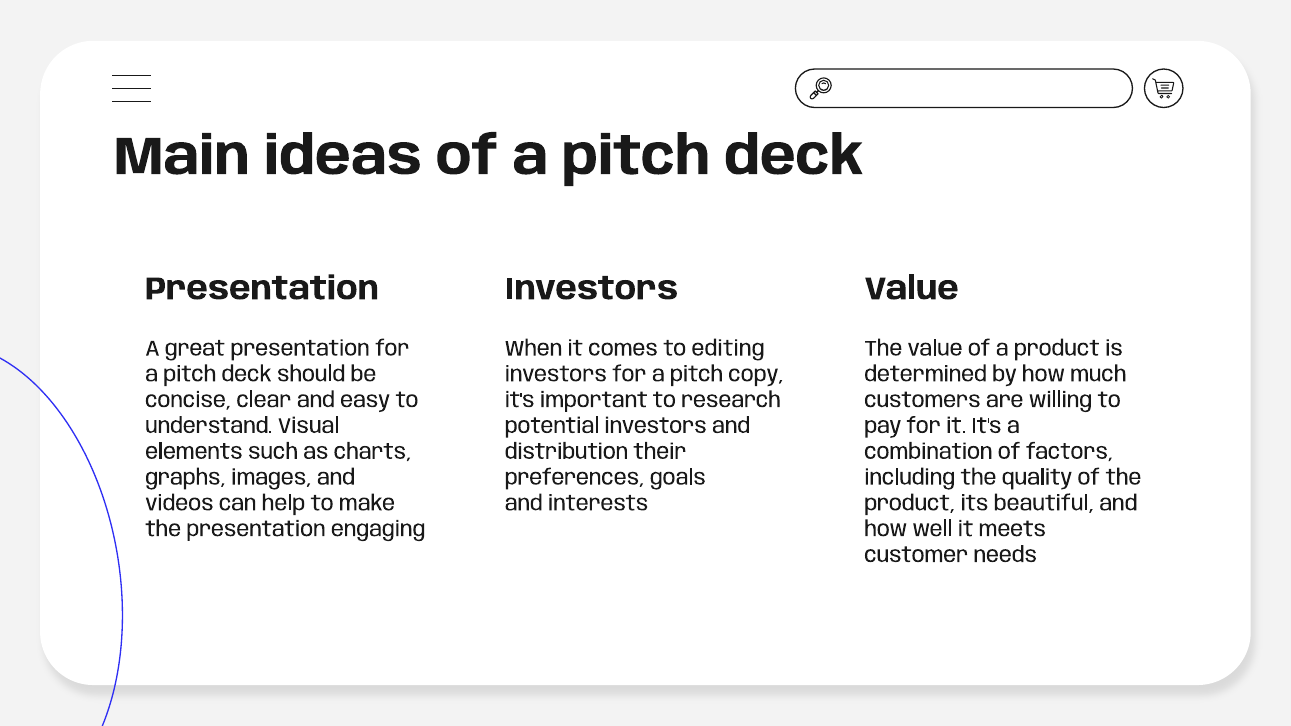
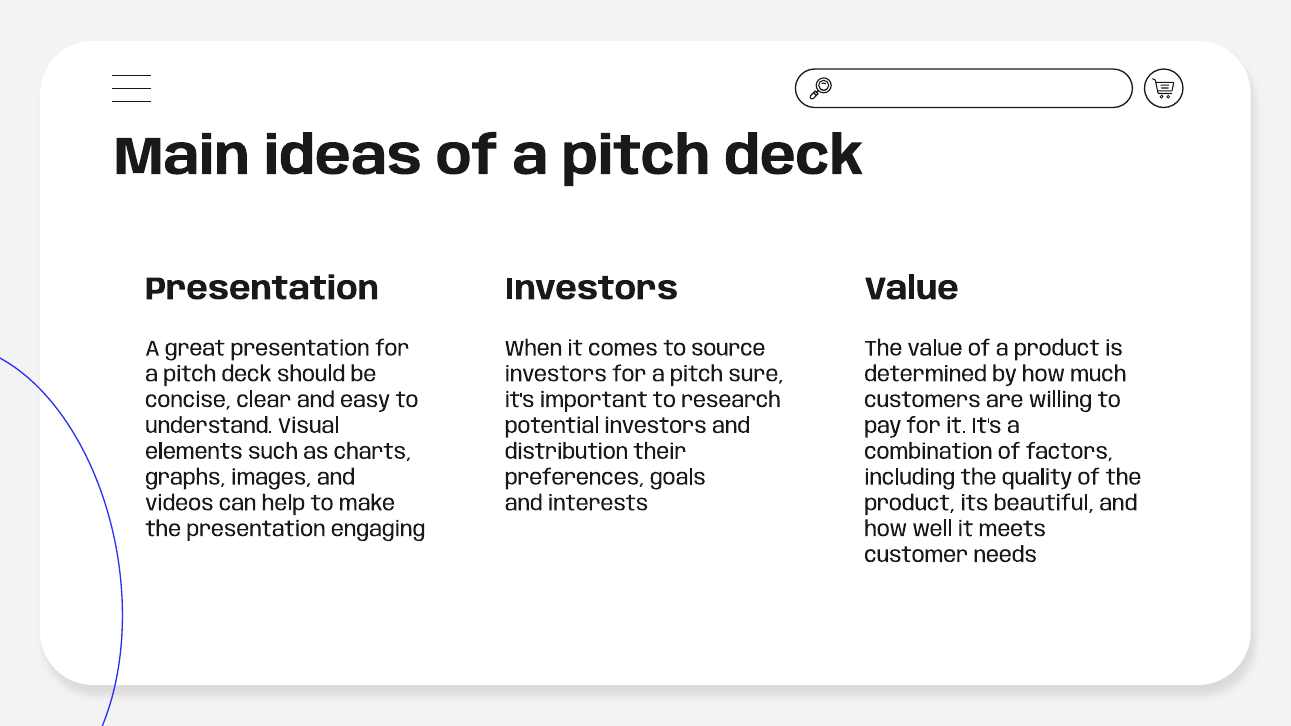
editing: editing -> source (728, 349)
copy: copy -> sure (756, 374)
